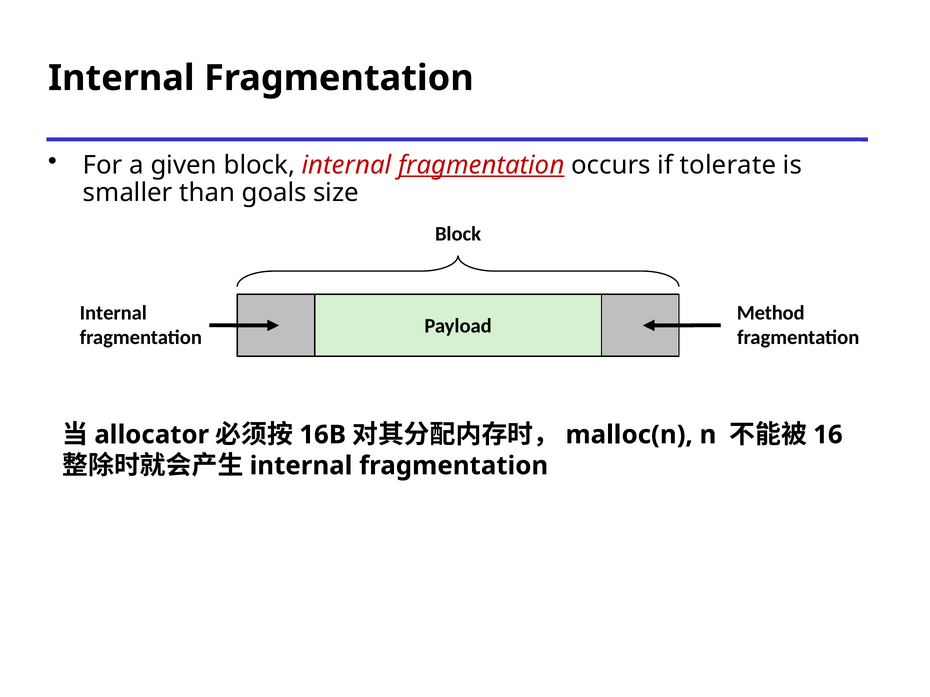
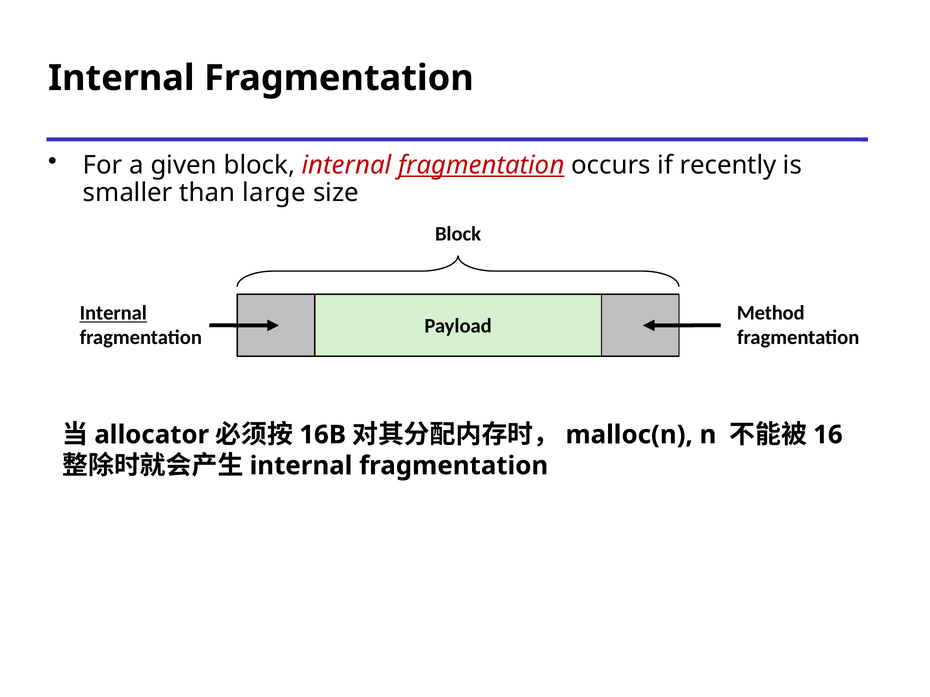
tolerate: tolerate -> recently (728, 165)
goals: goals -> large (274, 193)
Internal underline: none -> present (113, 313)
